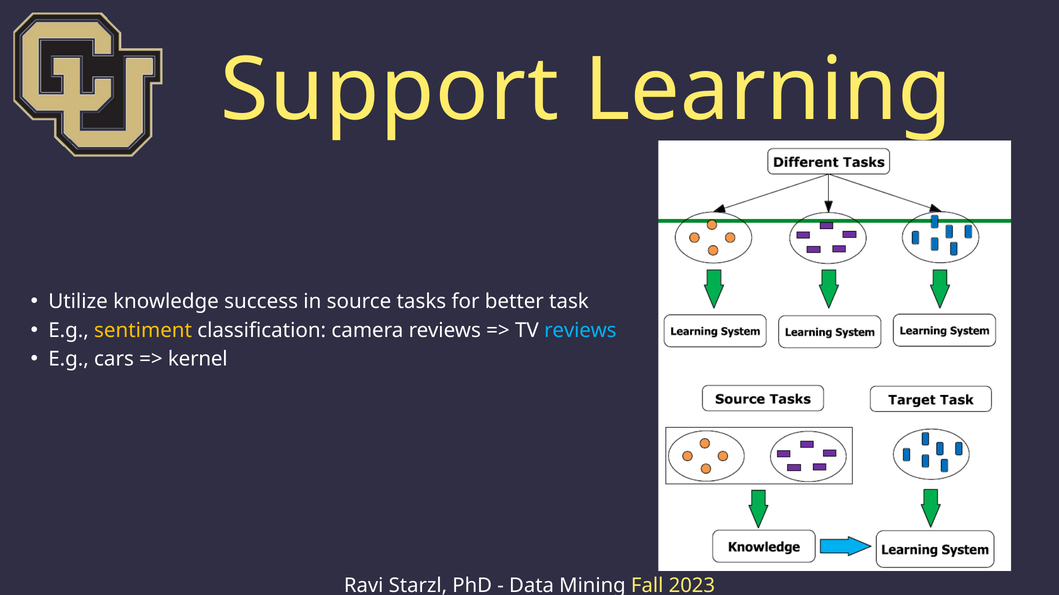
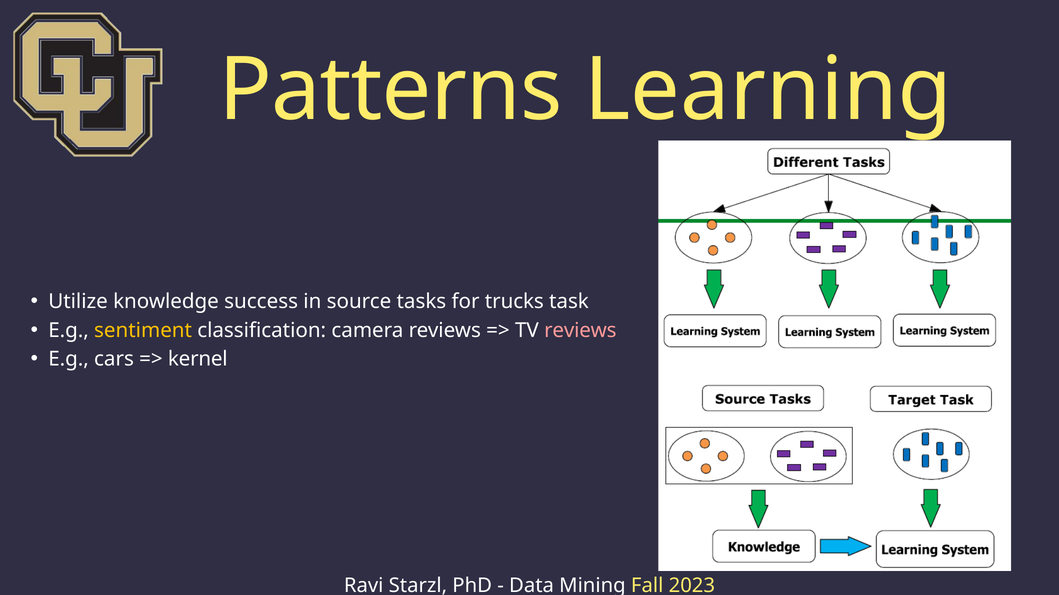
Support: Support -> Patterns (391, 90)
better: better -> trucks (514, 302)
reviews colour: light blue -> pink (580, 331)
